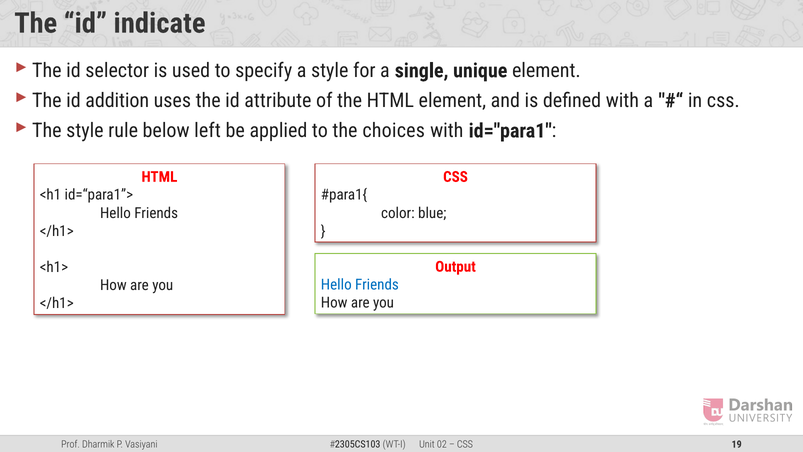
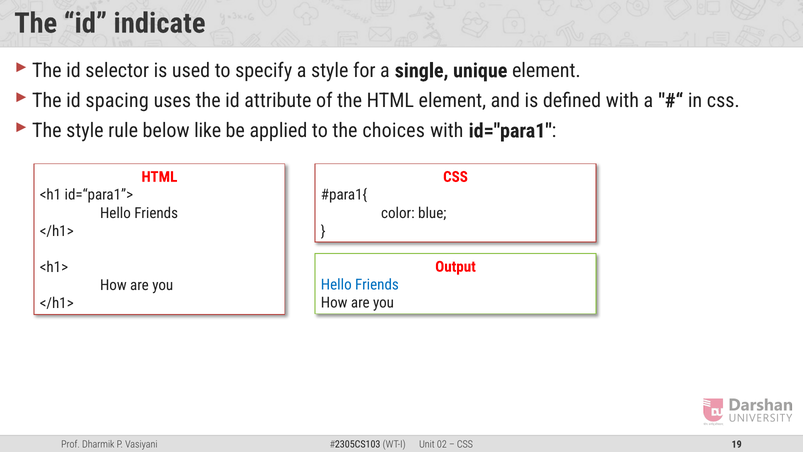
addition: addition -> spacing (117, 101)
left: left -> like (208, 131)
